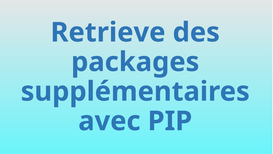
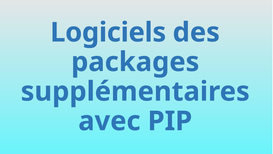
Retrieve: Retrieve -> Logiciels (108, 32)
